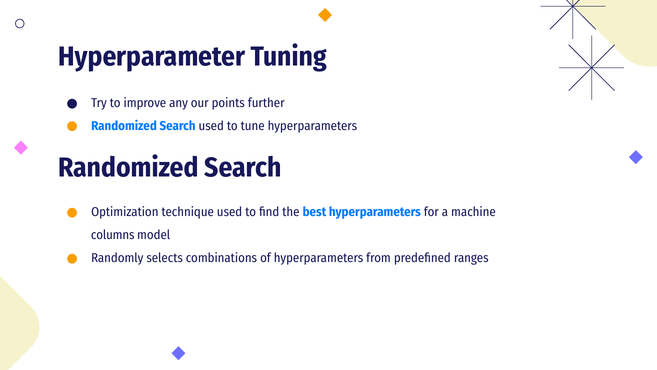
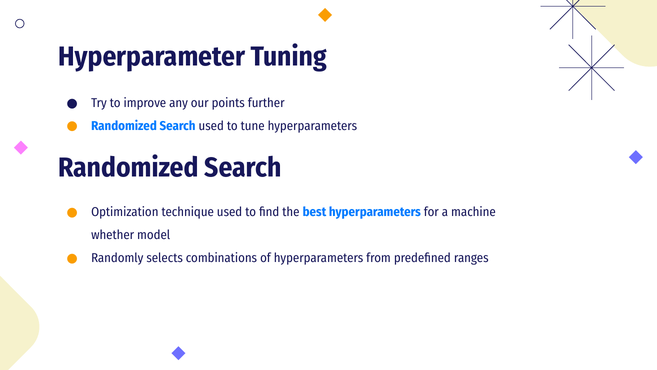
columns: columns -> whether (113, 235)
